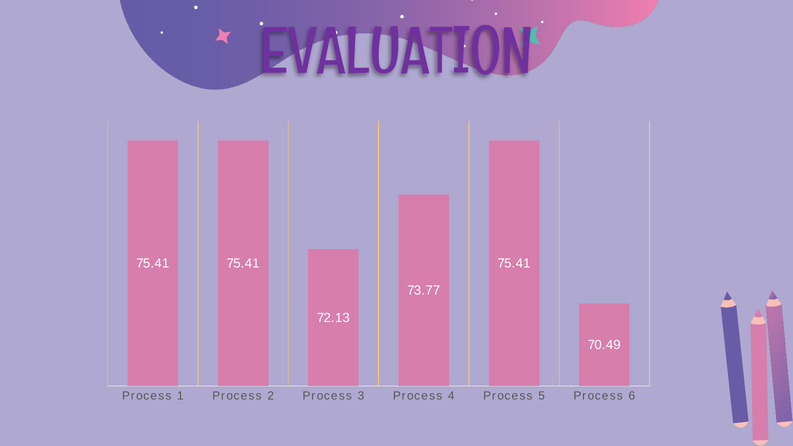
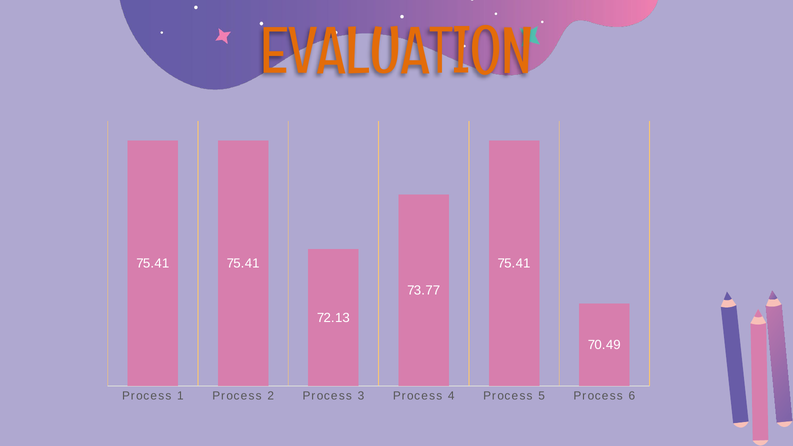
EVALUATION colour: purple -> orange (397, 51)
